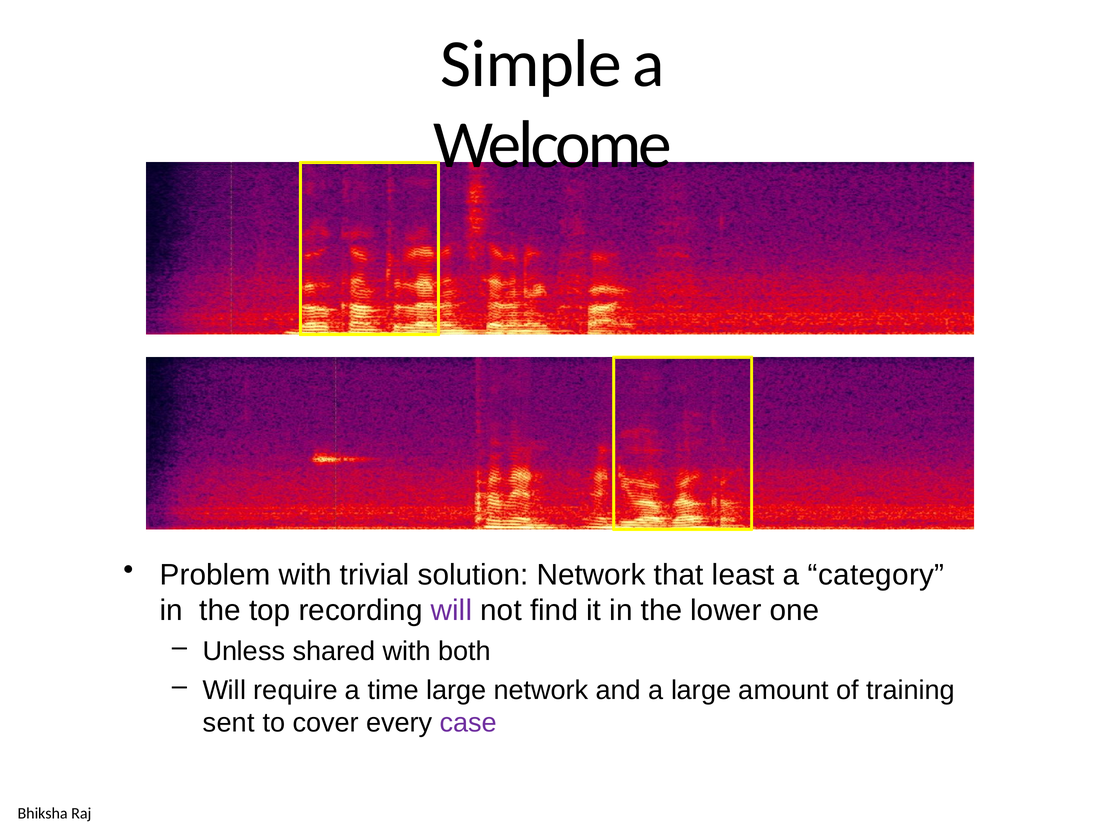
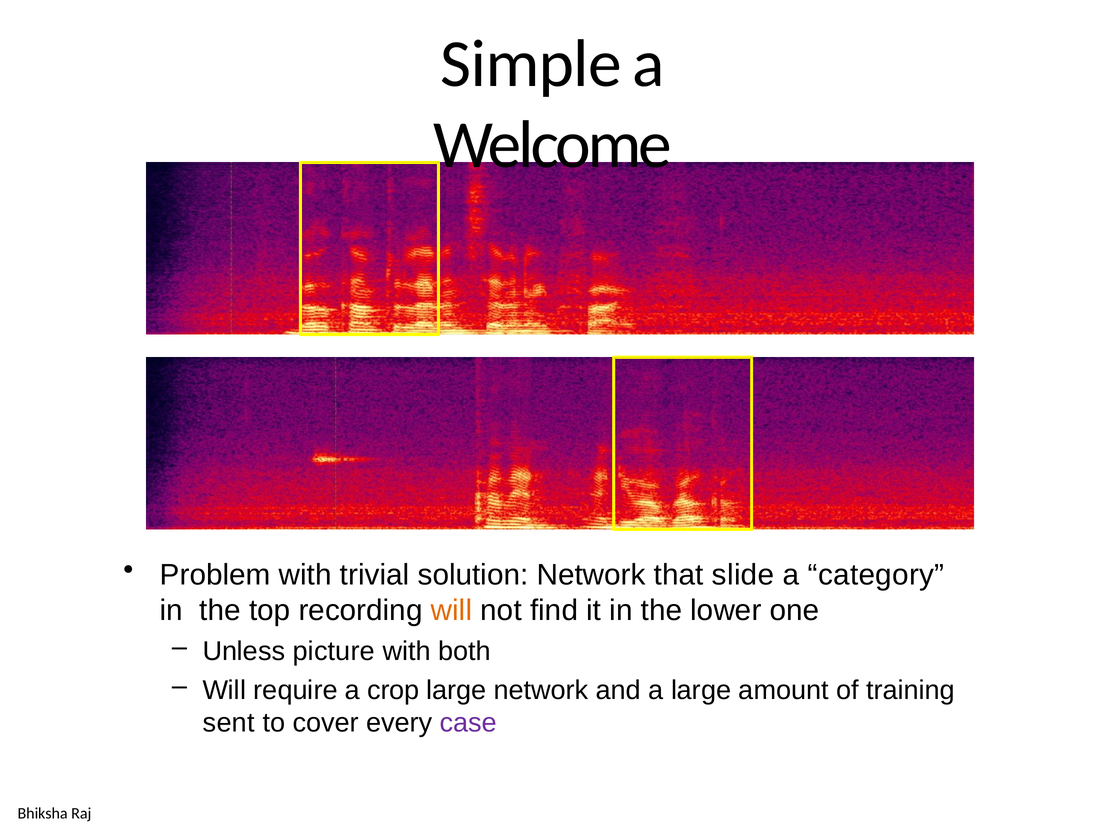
least: least -> slide (743, 575)
will colour: purple -> orange (451, 611)
shared: shared -> picture (334, 651)
time: time -> crop (393, 690)
